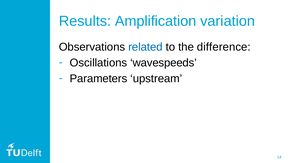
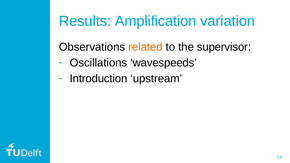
related colour: blue -> orange (145, 47)
difference: difference -> supervisor (224, 47)
Parameters: Parameters -> Introduction (99, 79)
